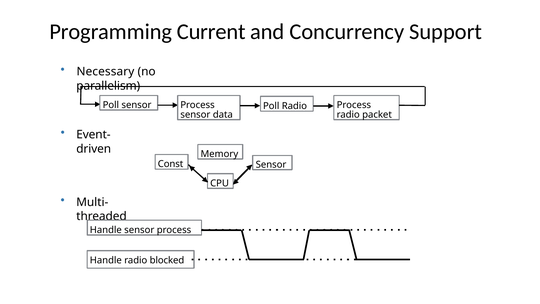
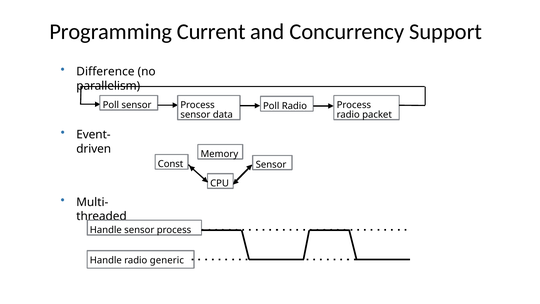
Necessary: Necessary -> Difference (105, 72)
blocked: blocked -> generic (167, 260)
